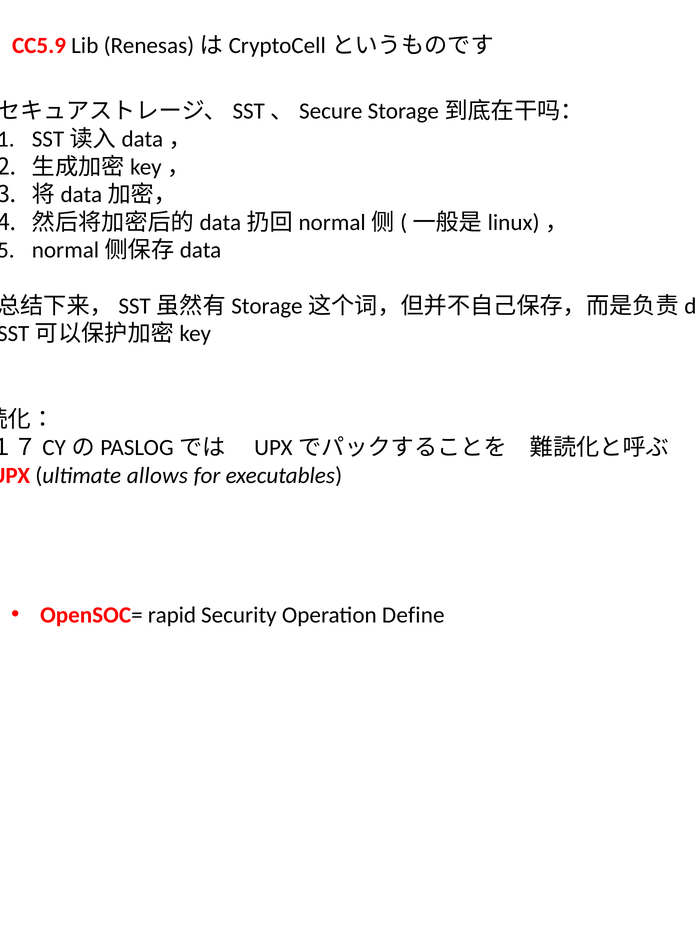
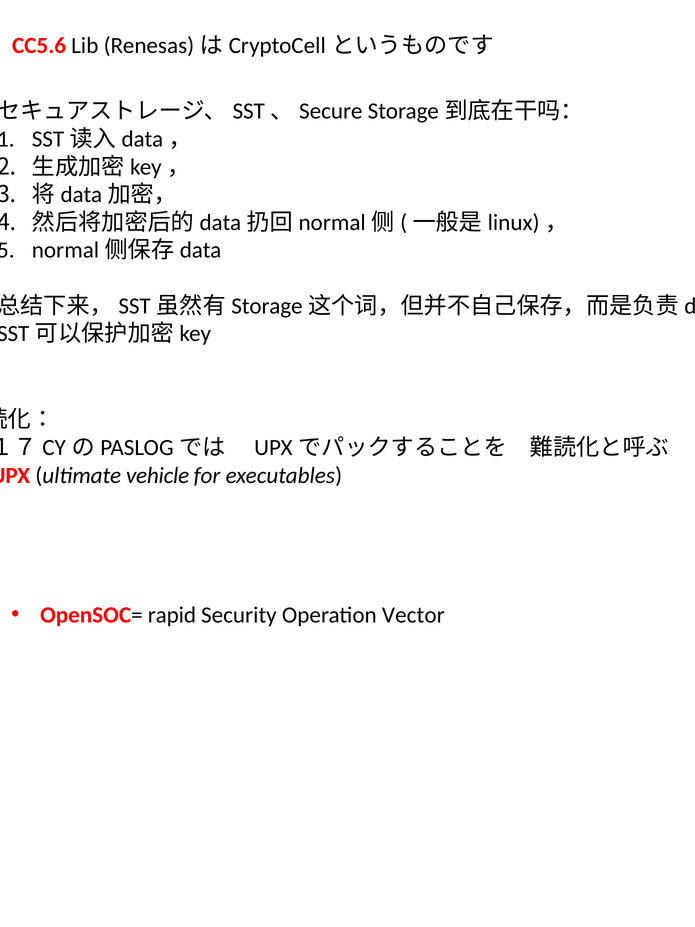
CC5.9: CC5.9 -> CC5.6 (39, 46)
allows: allows -> vehicle (158, 475)
Define: Define -> Vector (413, 615)
